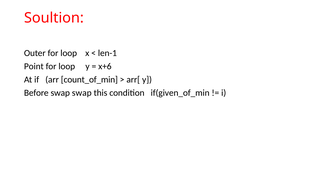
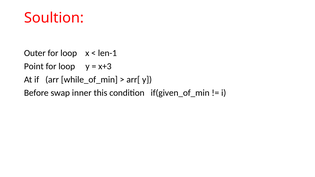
x+6: x+6 -> x+3 (105, 66)
count_of_min: count_of_min -> while_of_min (89, 80)
swap swap: swap -> inner (82, 93)
